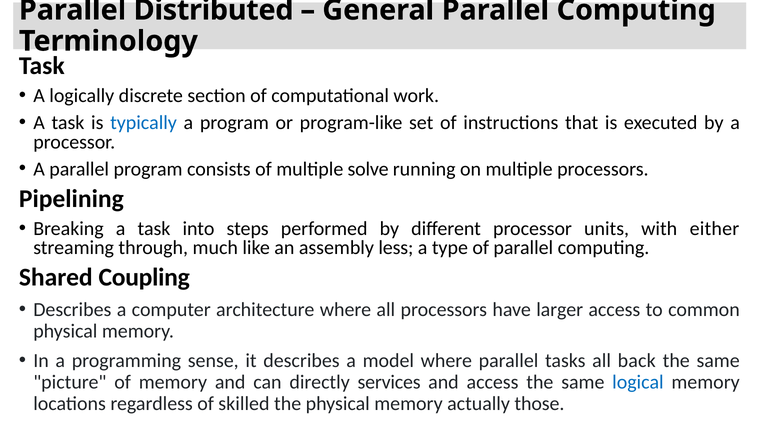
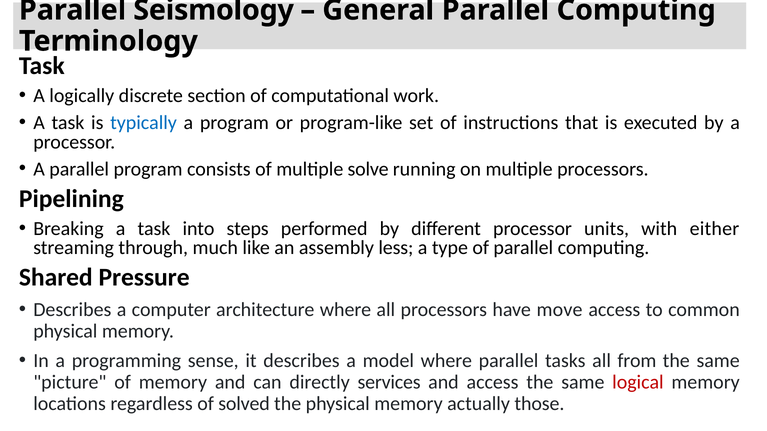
Distributed: Distributed -> Seismology (214, 10)
Coupling: Coupling -> Pressure (144, 278)
larger: larger -> move (560, 310)
back: back -> from (637, 361)
logical colour: blue -> red (638, 382)
skilled: skilled -> solved (244, 404)
